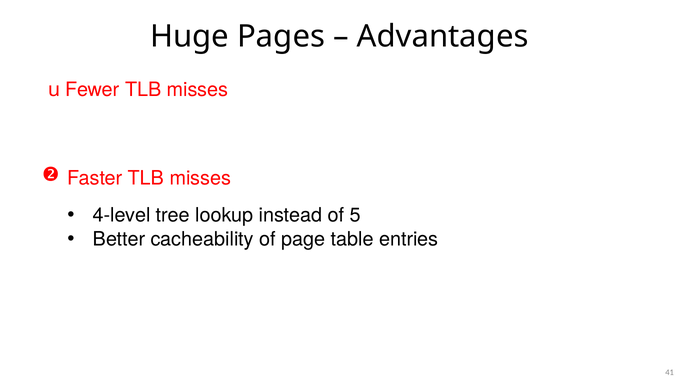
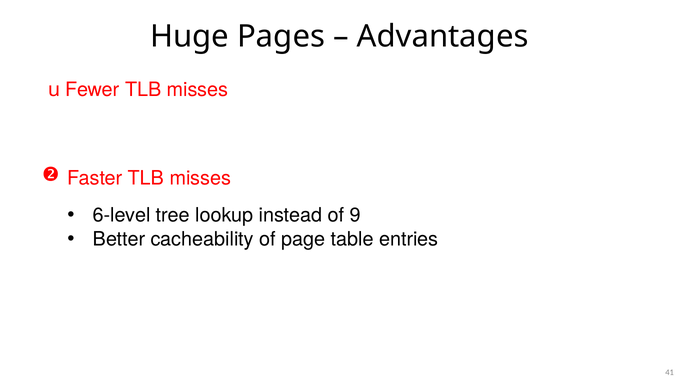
4-level: 4-level -> 6-level (122, 215)
5: 5 -> 9 (355, 215)
